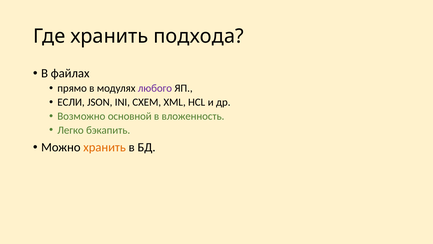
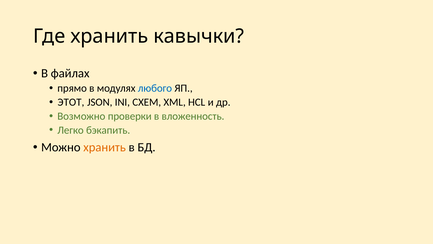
подхода: подхода -> кавычки (199, 36)
любого colour: purple -> blue (155, 88)
ЕСЛИ: ЕСЛИ -> ЭТОТ (71, 102)
основной: основной -> проверки (130, 116)
